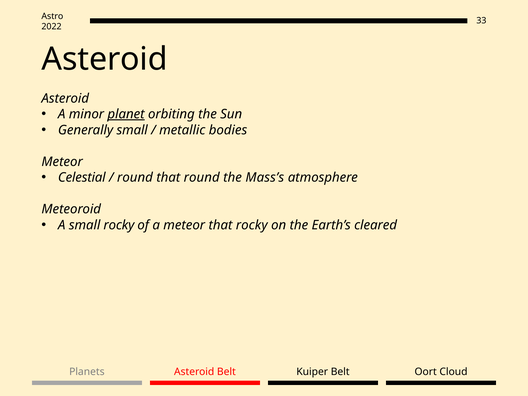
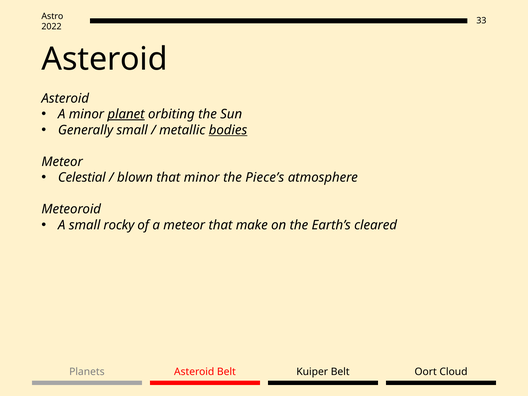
bodies underline: none -> present (228, 130)
round: round -> blown (135, 178)
that round: round -> minor (202, 178)
Mass’s: Mass’s -> Piece’s (265, 178)
that rocky: rocky -> make (252, 225)
